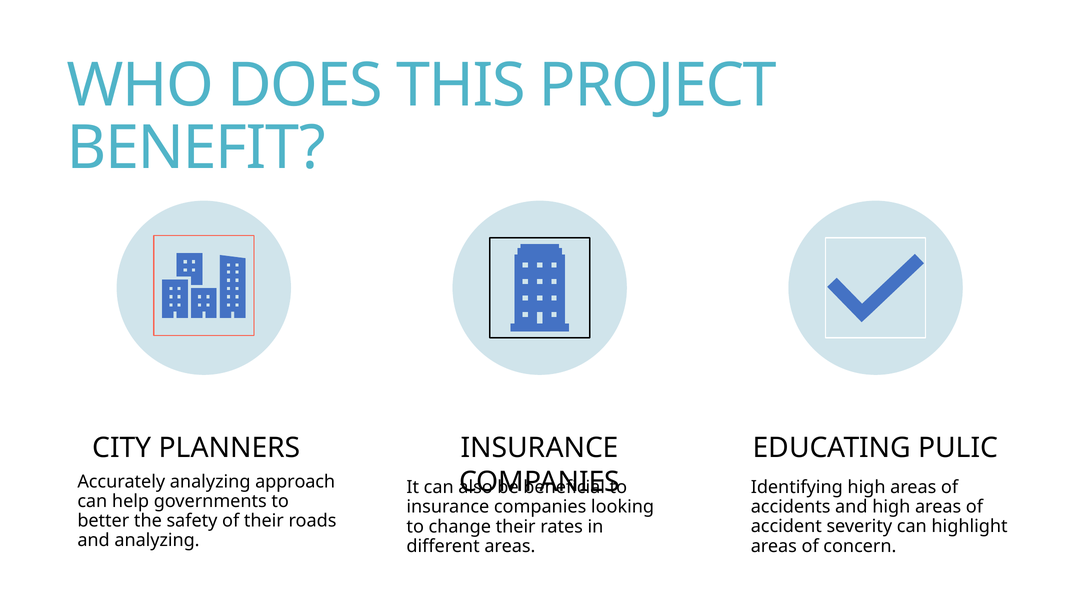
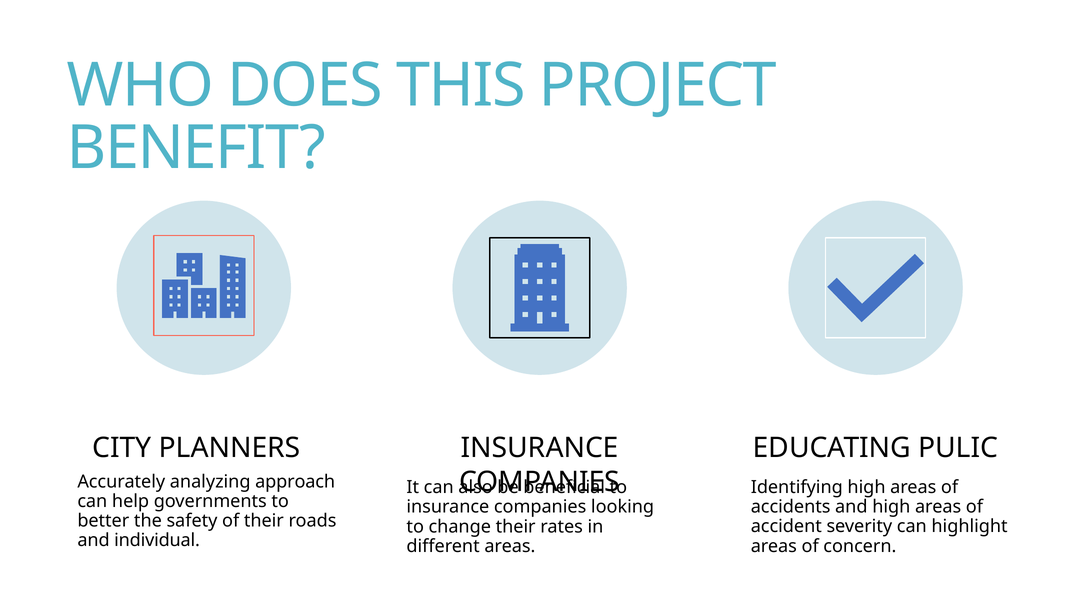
and analyzing: analyzing -> individual (157, 541)
